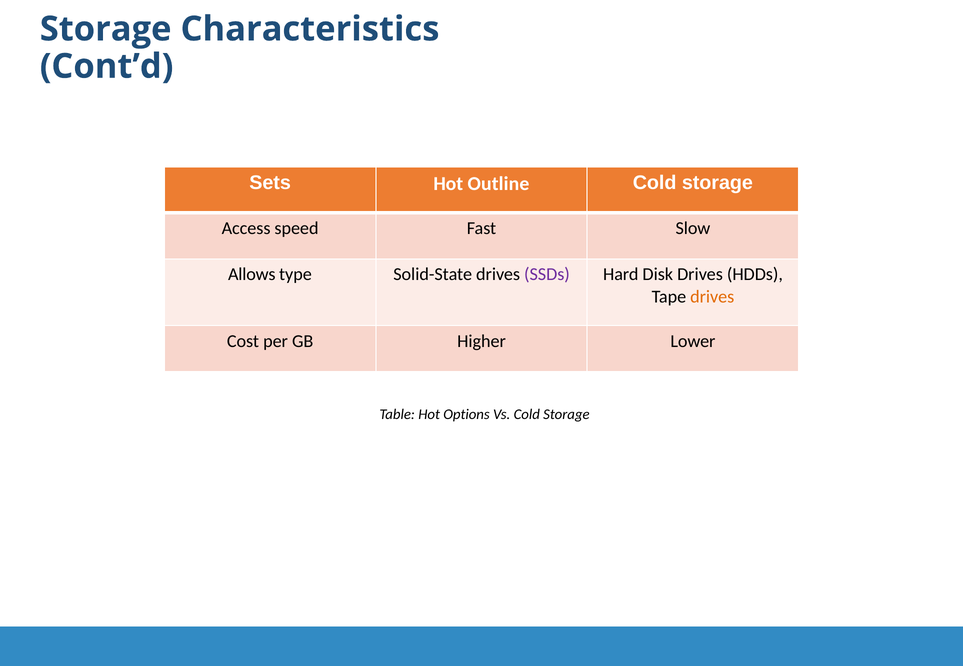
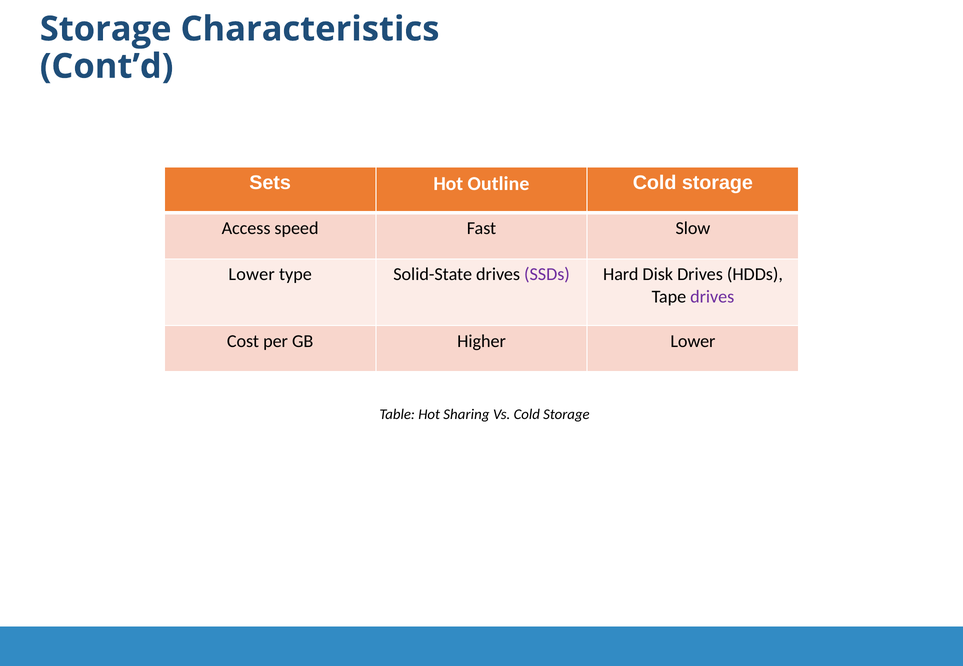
Allows: Allows -> Lower (252, 275)
drives colour: orange -> purple (712, 297)
Options: Options -> Sharing (466, 415)
